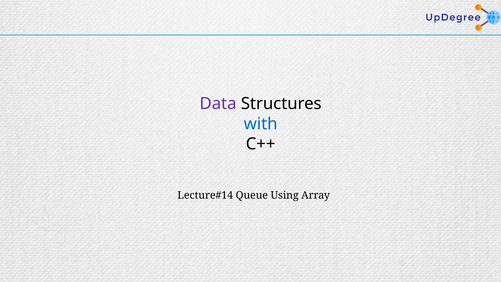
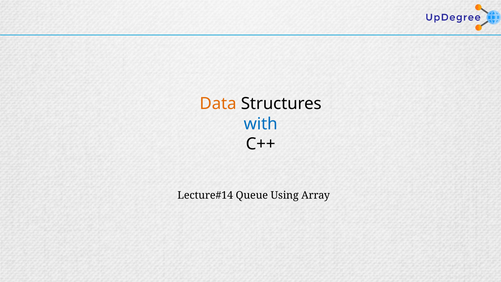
Data colour: purple -> orange (218, 104)
